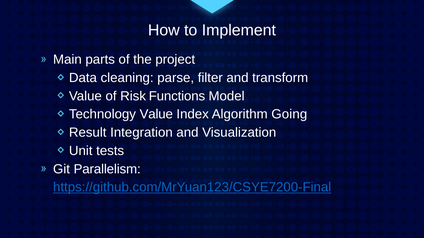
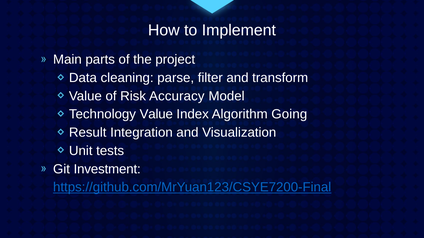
Functions: Functions -> Accuracy (177, 96)
Parallelism: Parallelism -> Investment (107, 169)
